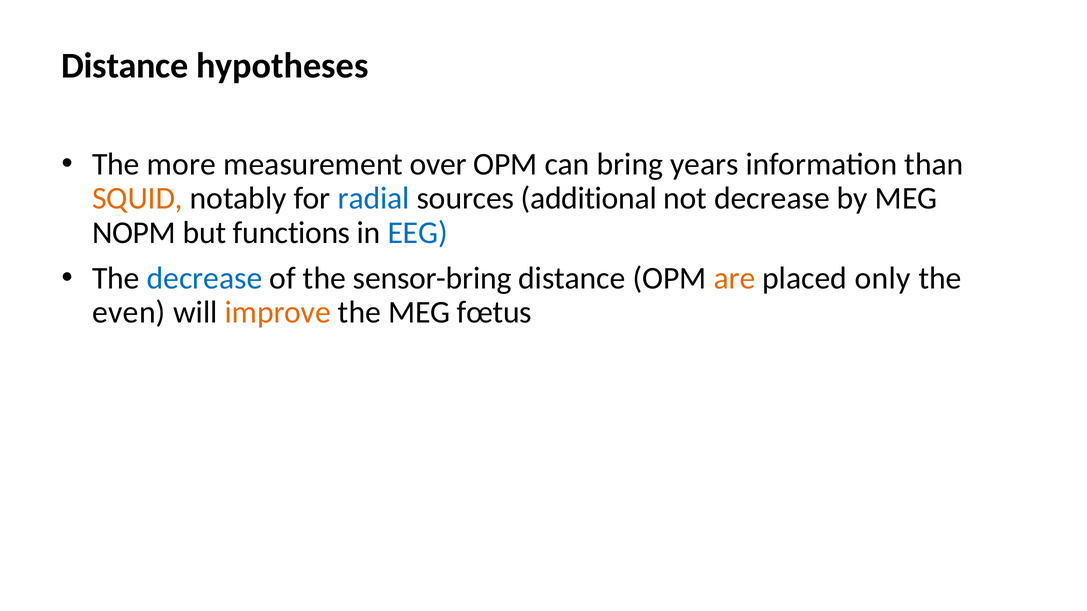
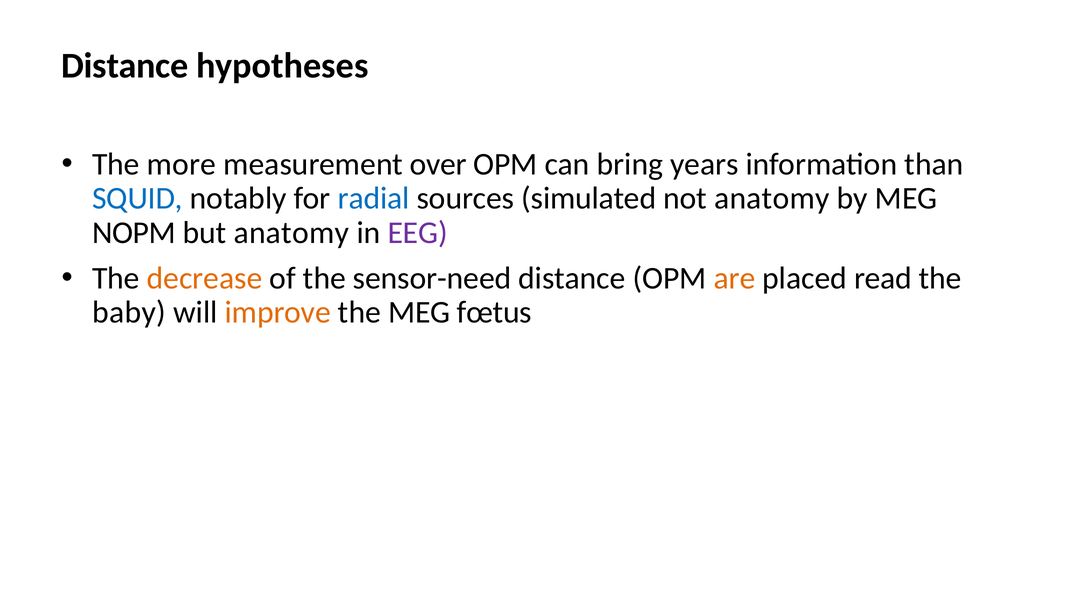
SQUID colour: orange -> blue (137, 199)
additional: additional -> simulated (589, 199)
not decrease: decrease -> anatomy (772, 199)
but functions: functions -> anatomy (291, 233)
EEG colour: blue -> purple (418, 233)
decrease colour: blue -> orange (205, 278)
sensor-bring: sensor-bring -> sensor-need (432, 278)
only: only -> read (883, 278)
even: even -> baby (129, 313)
